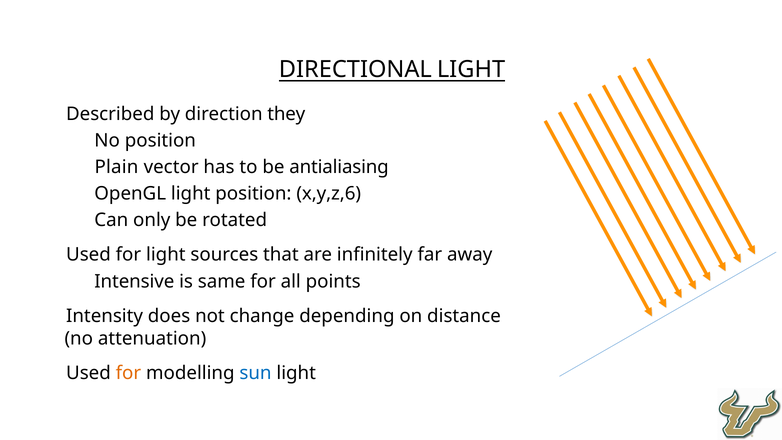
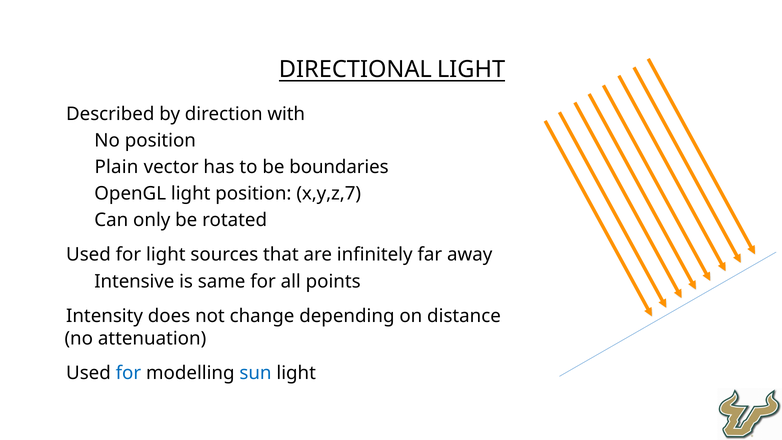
they: they -> with (286, 114)
antialiasing: antialiasing -> boundaries (339, 167)
x,y,z,6: x,y,z,6 -> x,y,z,7 (329, 194)
for colour: orange -> blue (128, 373)
